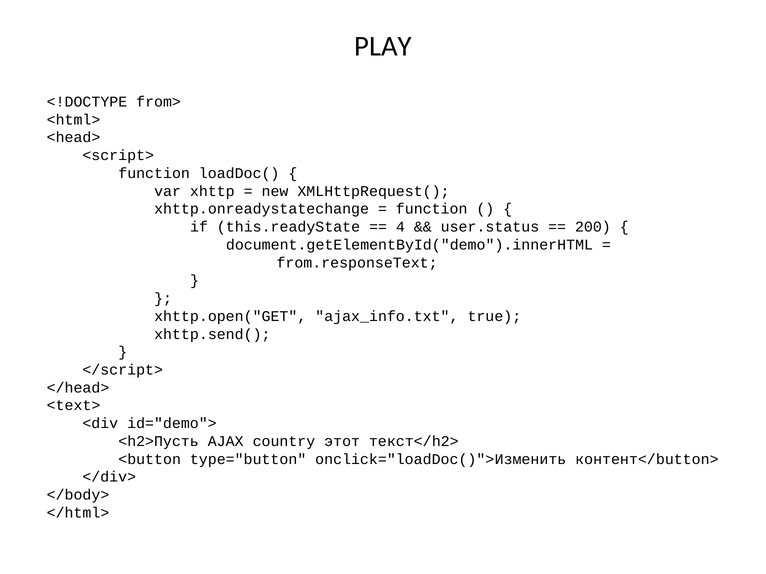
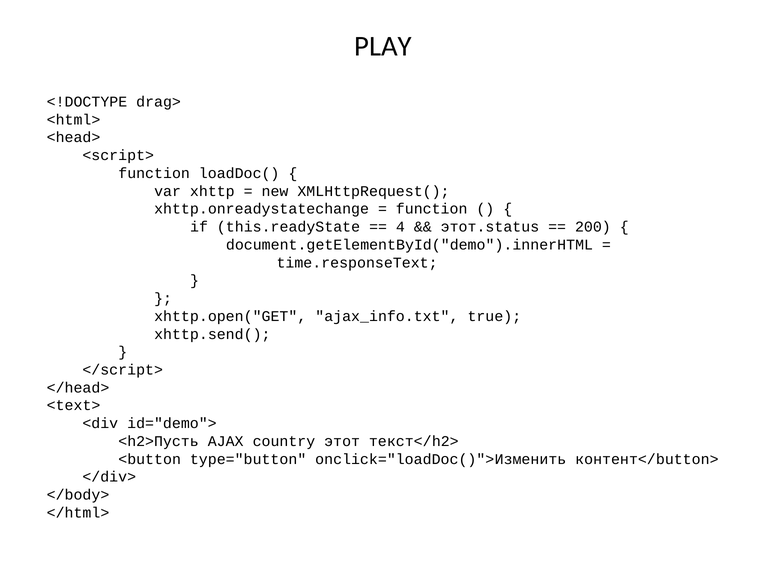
from>: from> -> drag> (159, 102)
user.status: user.status -> этот.status (490, 227)
from.responseText: from.responseText -> time.responseText (357, 263)
